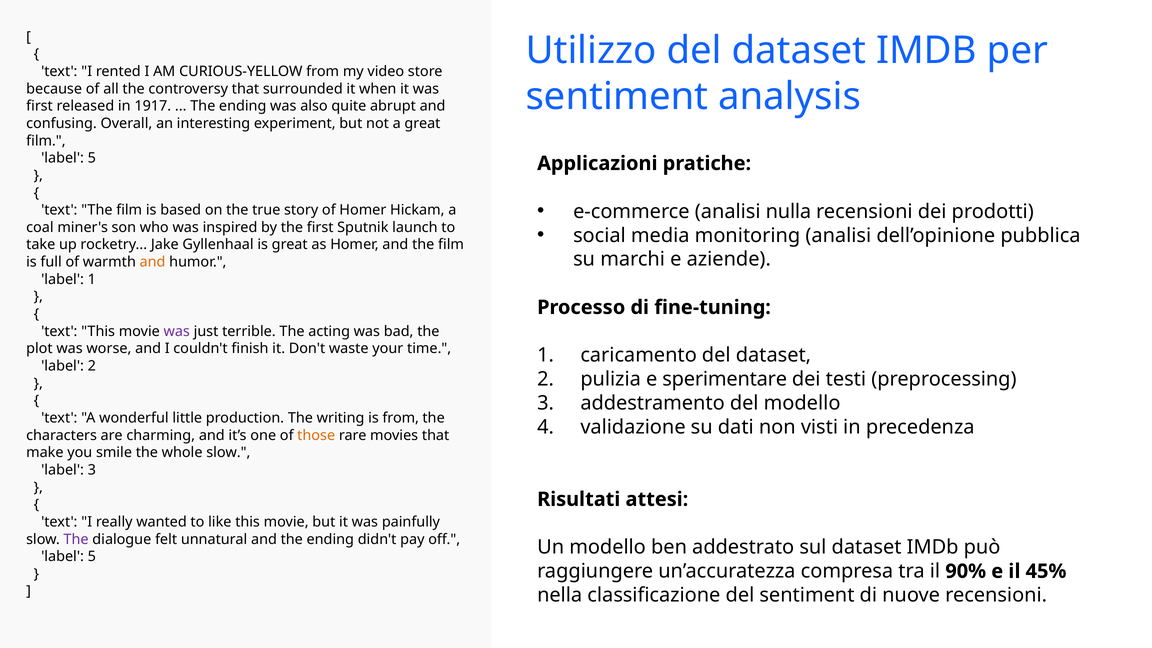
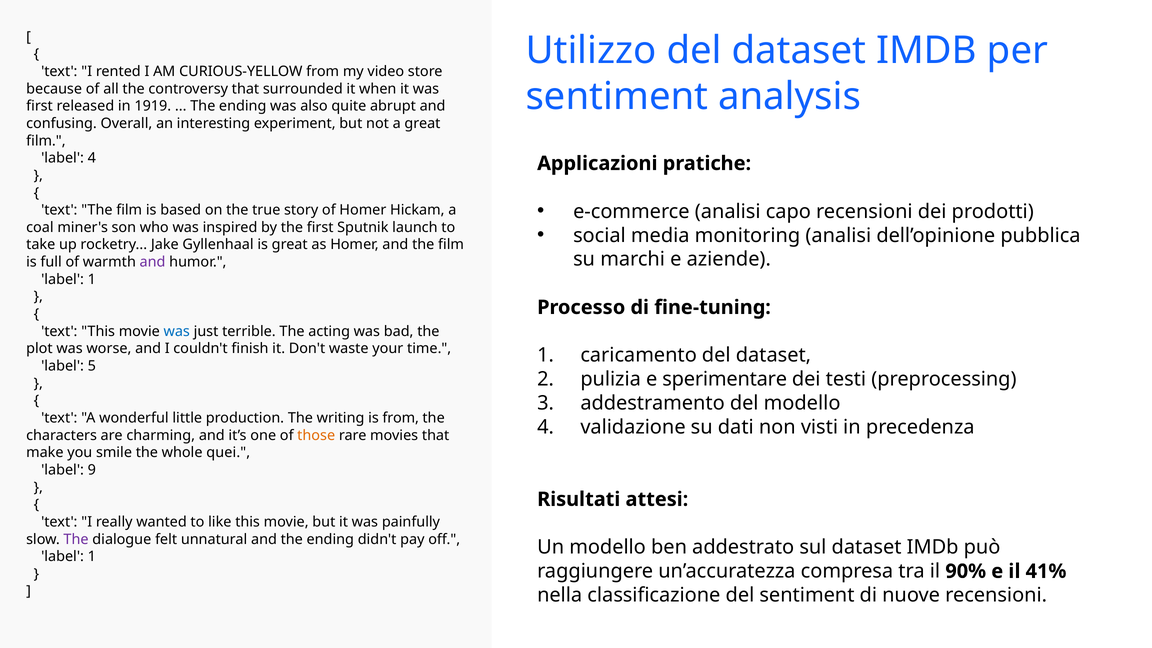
1917: 1917 -> 1919 (153, 106)
5: 5 -> 4 (92, 158)
nulla: nulla -> capo (788, 211)
and colour: orange -> purple (153, 262)
was colour: purple -> blue (177, 331)
label 2: 2 -> 5 (92, 366)
whole slow: slow -> quei (228, 453)
label 3: 3 -> 9 (92, 470)
5: 5 -> 1 (92, 557)
45%: 45% -> 41% (1046, 571)
